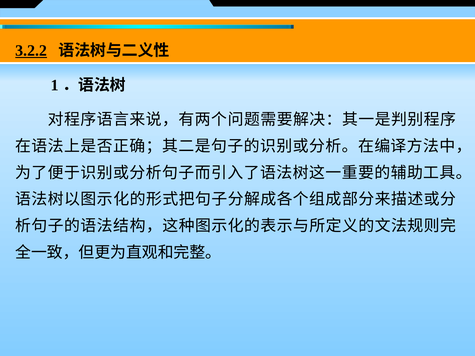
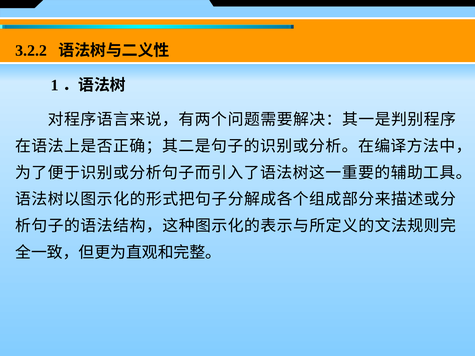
3.2.2 underline: present -> none (31, 51)
